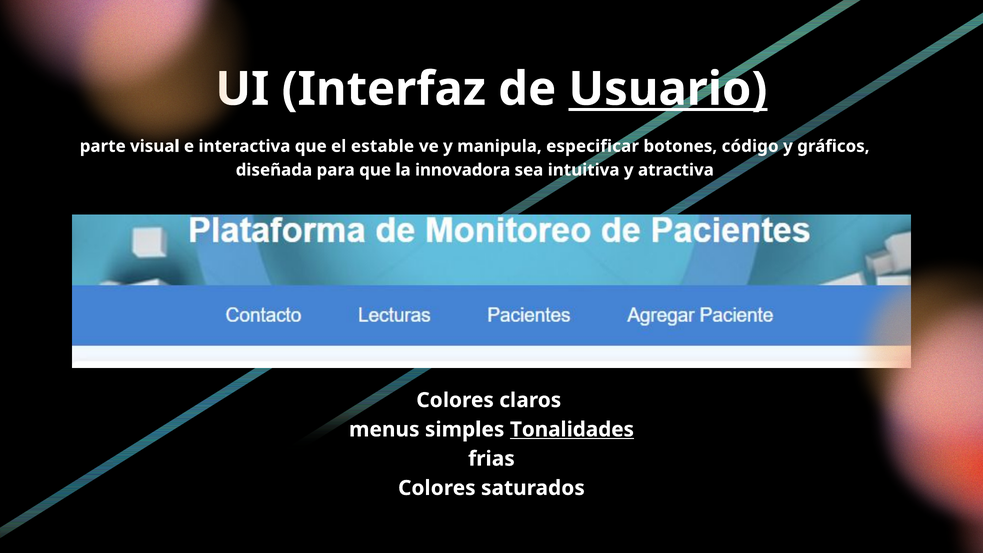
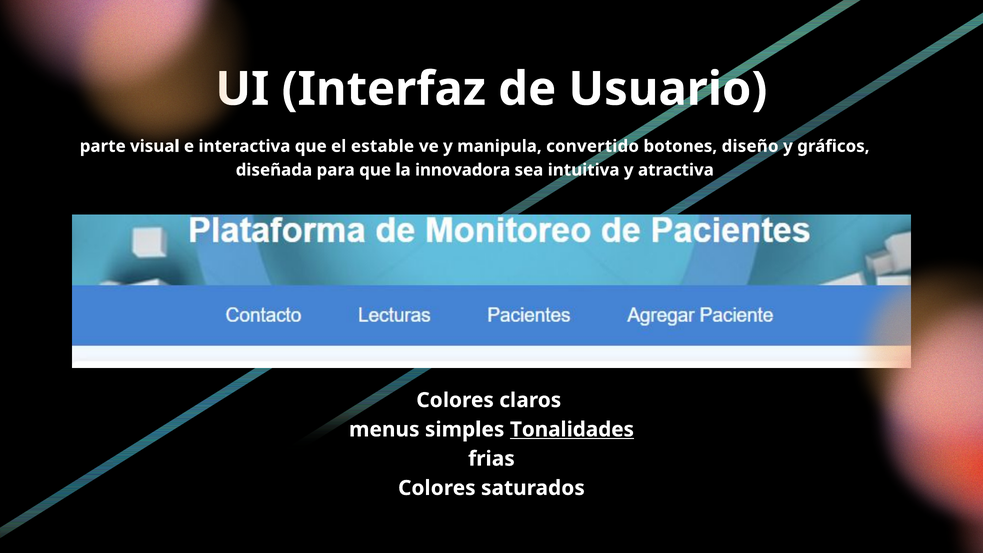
Usuario underline: present -> none (668, 89)
especificar: especificar -> convertido (593, 146)
código: código -> diseño (750, 146)
